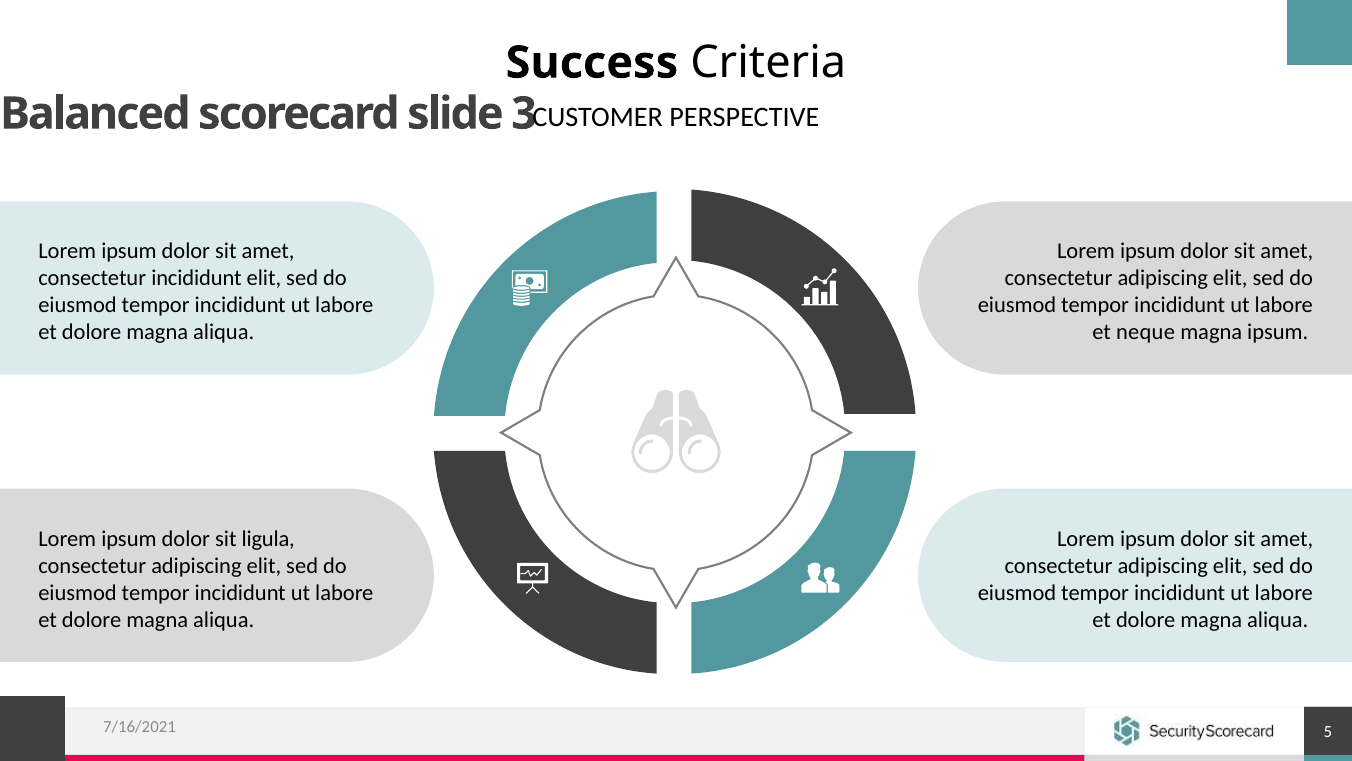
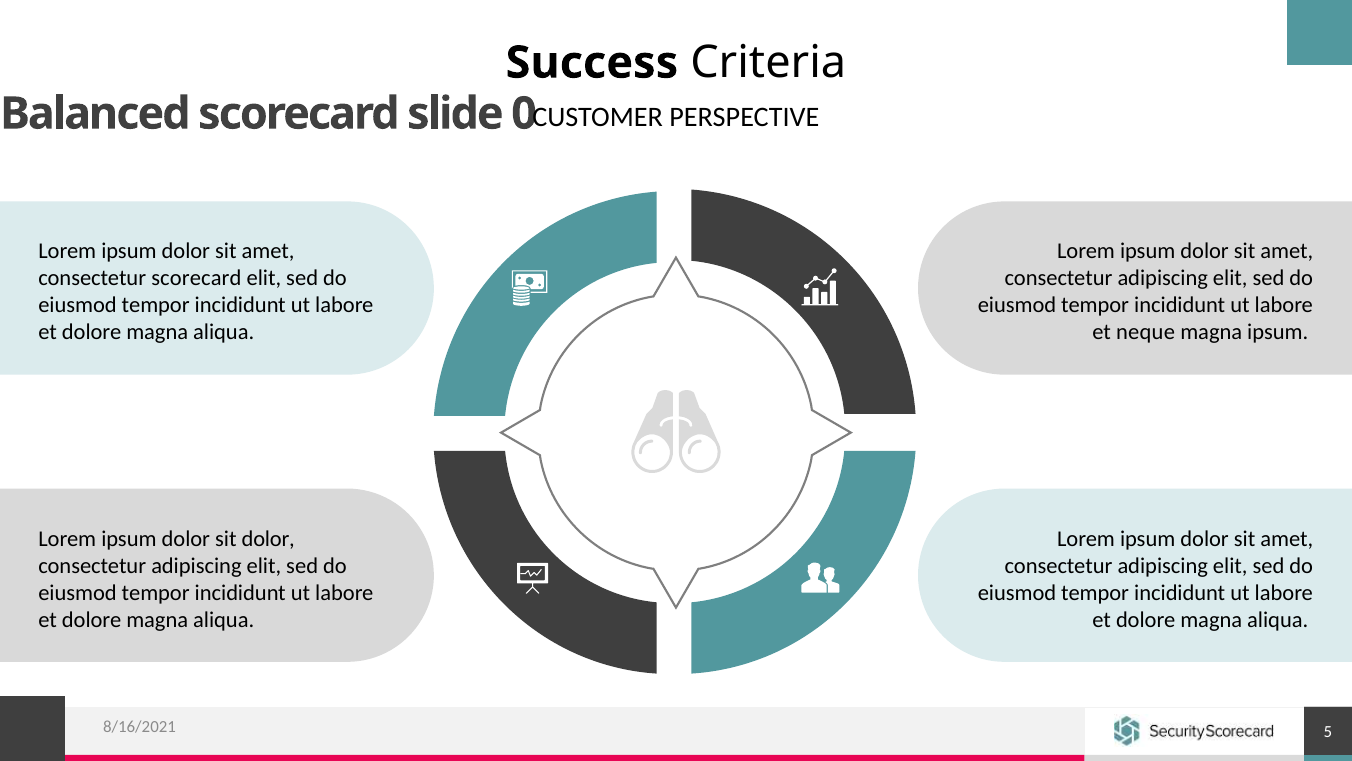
3: 3 -> 0 (524, 114)
consectetur incididunt: incididunt -> scorecard (196, 277)
sit ligula: ligula -> dolor (268, 539)
7/16/2021: 7/16/2021 -> 8/16/2021 (139, 726)
